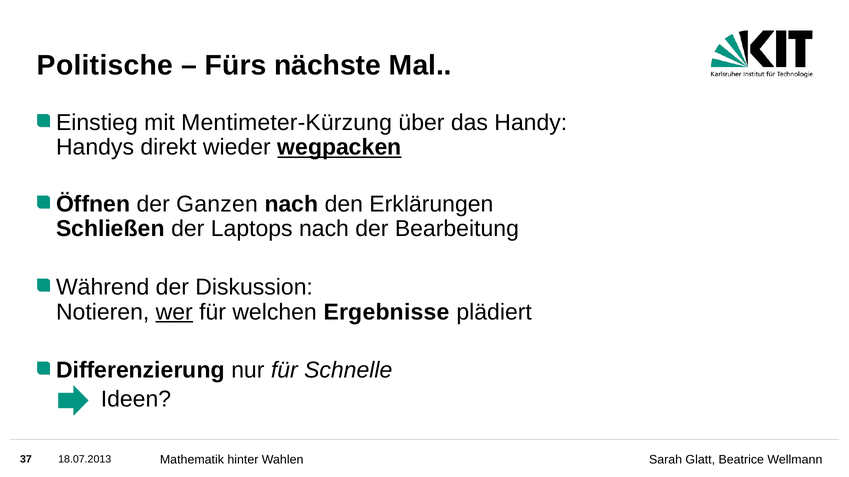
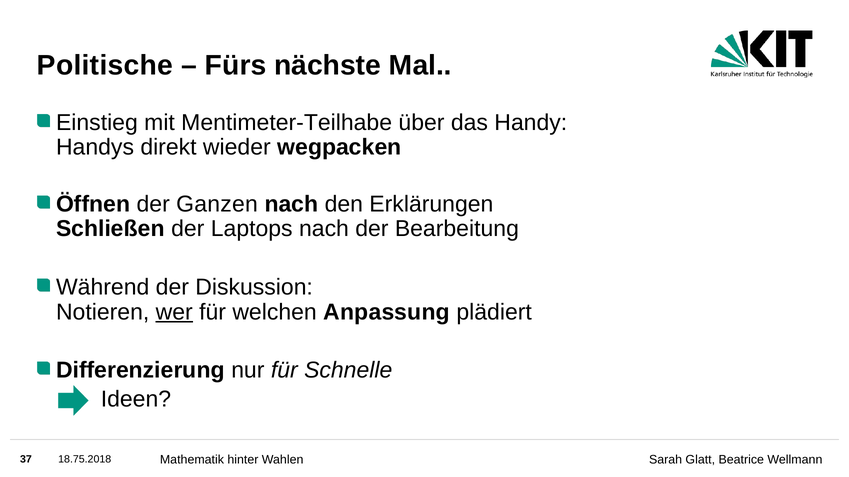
Mentimeter-Kürzung: Mentimeter-Kürzung -> Mentimeter-Teilhabe (287, 123)
wegpacken underline: present -> none (339, 147)
Ergebnisse: Ergebnisse -> Anpassung (387, 312)
18.07.2013: 18.07.2013 -> 18.75.2018 (85, 460)
